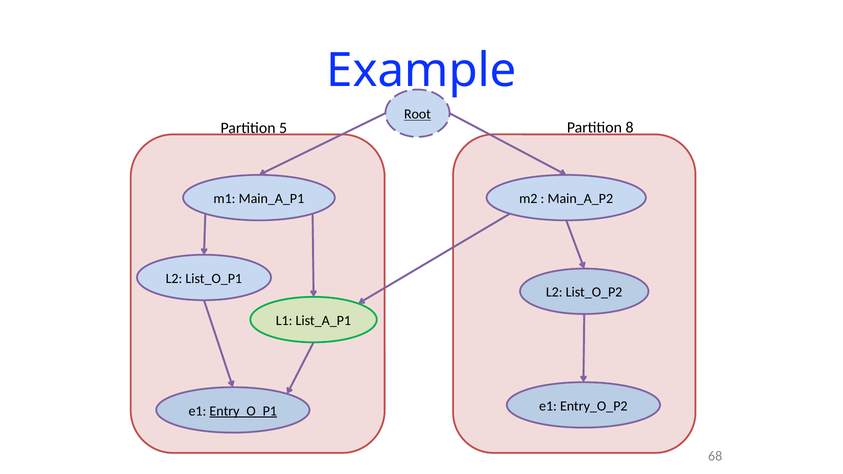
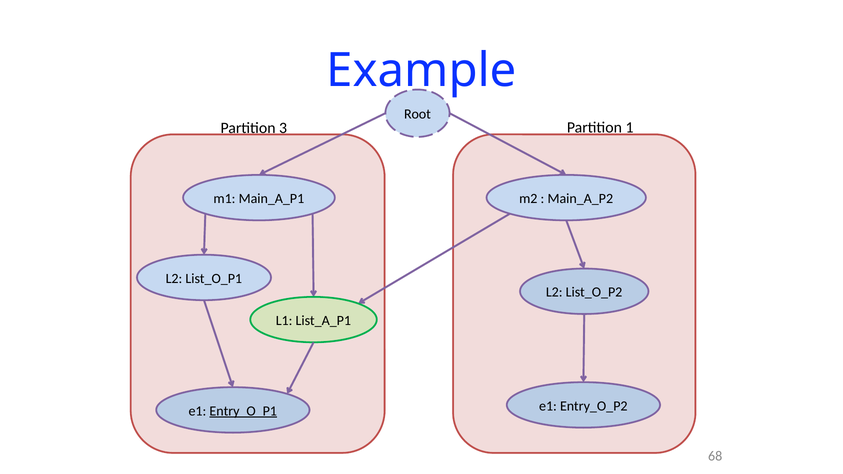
Root underline: present -> none (417, 114)
5: 5 -> 3 (283, 128)
8: 8 -> 1 (630, 128)
